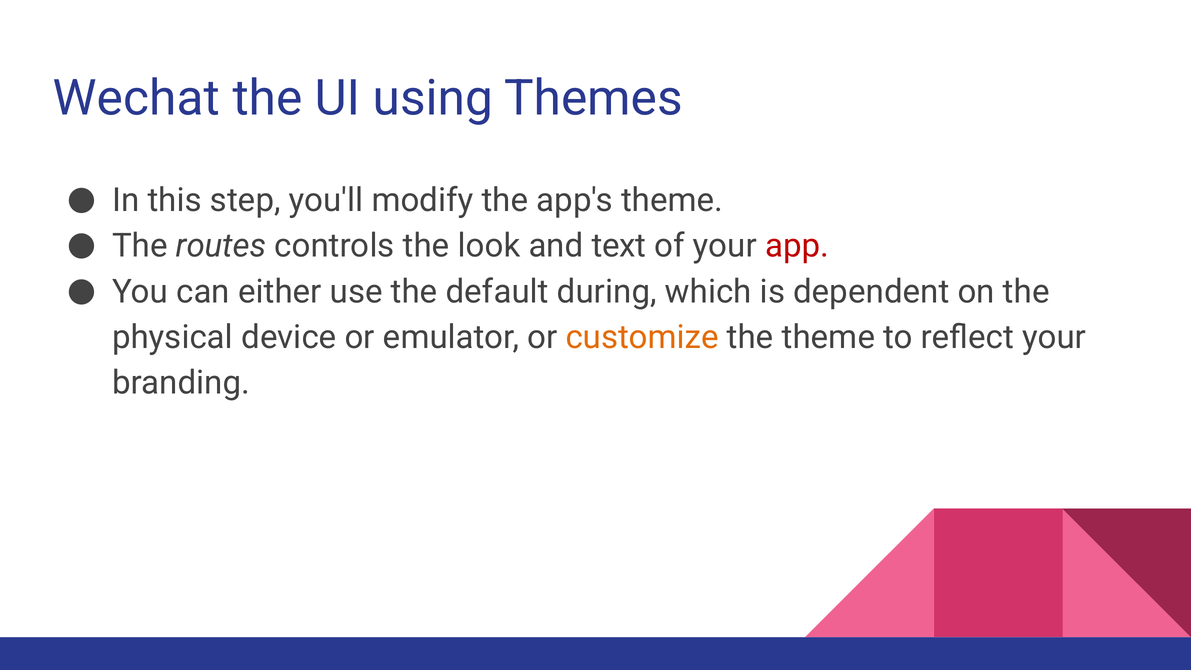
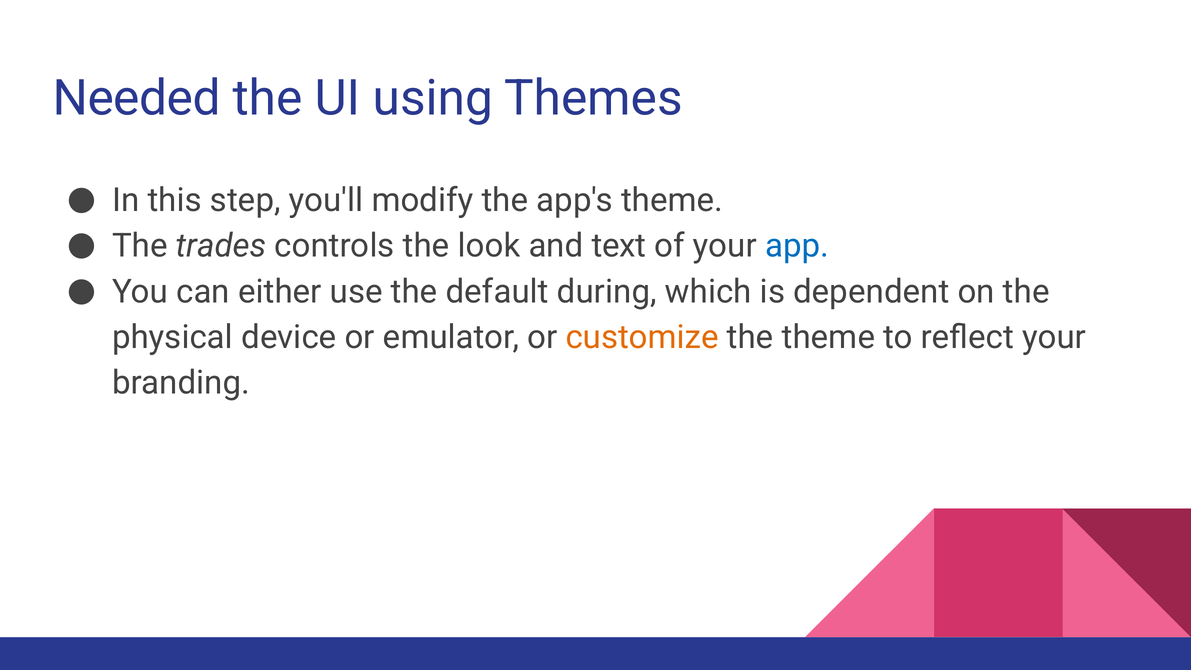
Wechat: Wechat -> Needed (137, 99)
routes: routes -> trades (221, 246)
app colour: red -> blue (797, 246)
